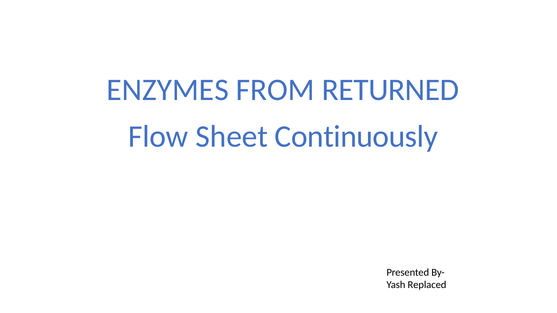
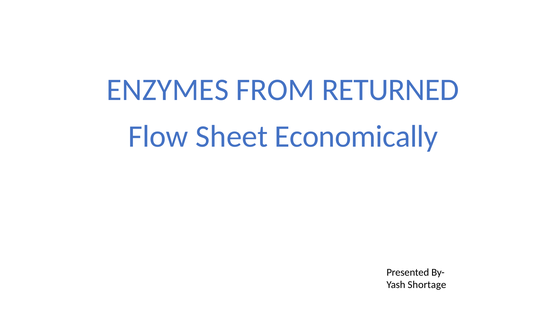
Continuously: Continuously -> Economically (356, 137)
Replaced: Replaced -> Shortage (427, 285)
